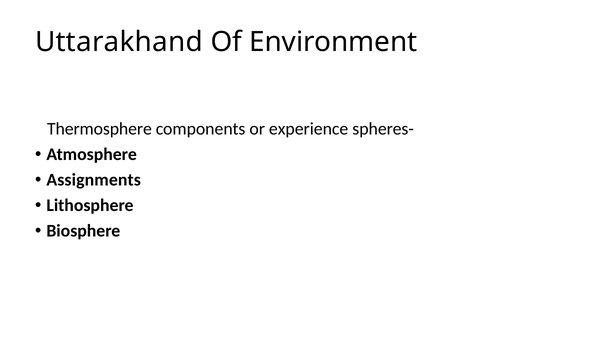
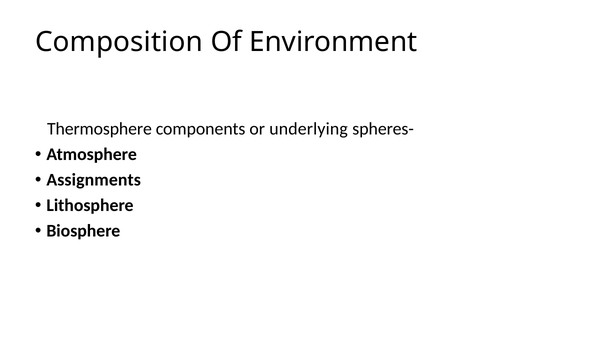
Uttarakhand: Uttarakhand -> Composition (119, 42)
experience: experience -> underlying (309, 129)
